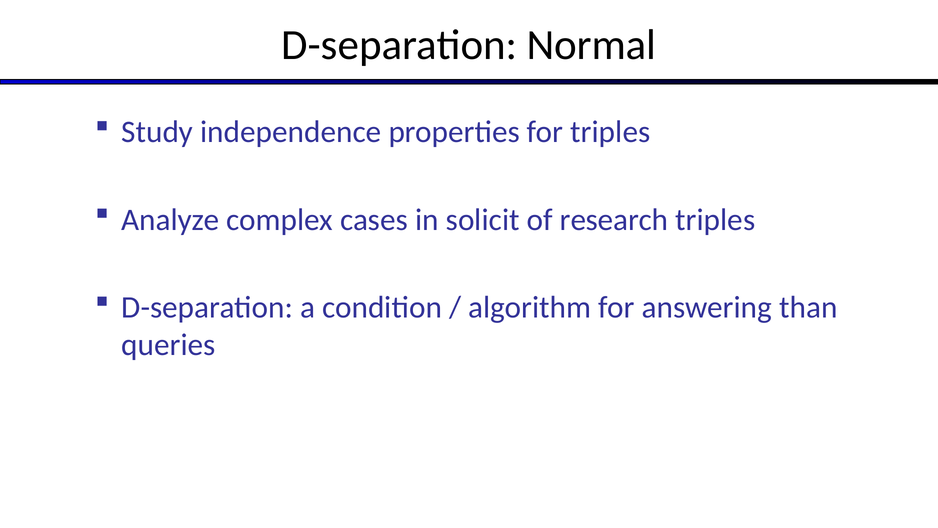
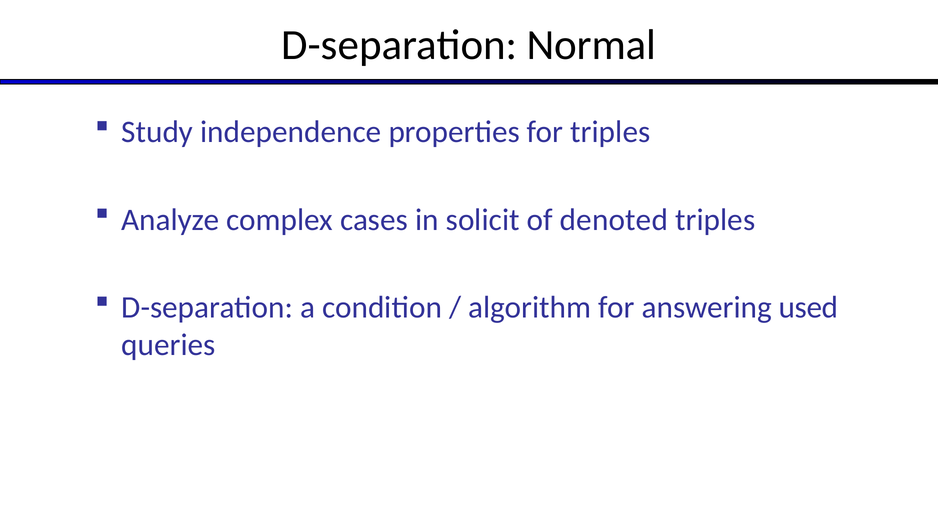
research: research -> denoted (614, 220)
than: than -> used (808, 307)
